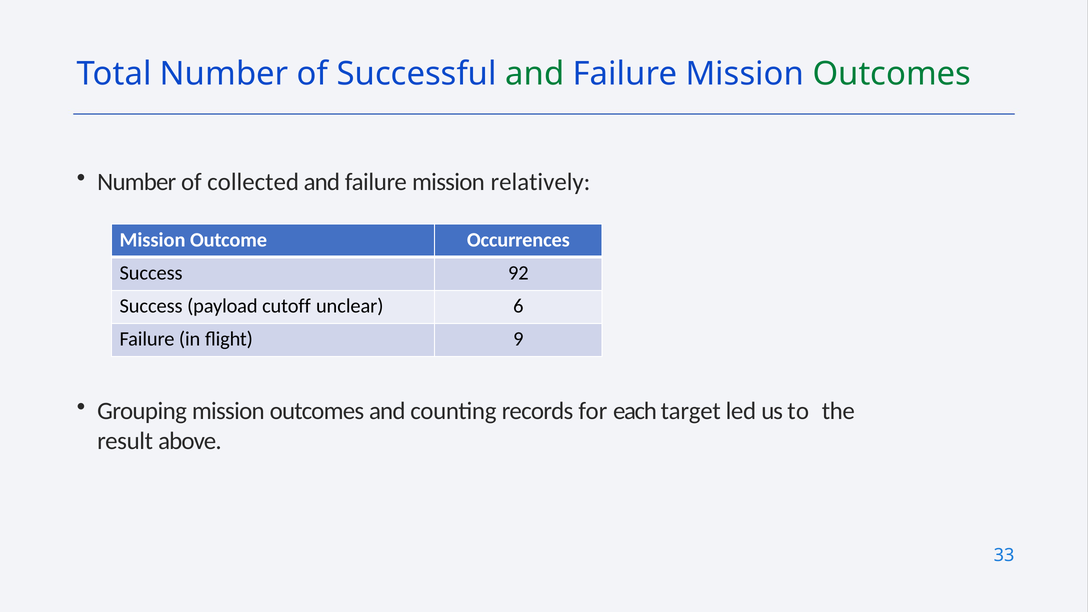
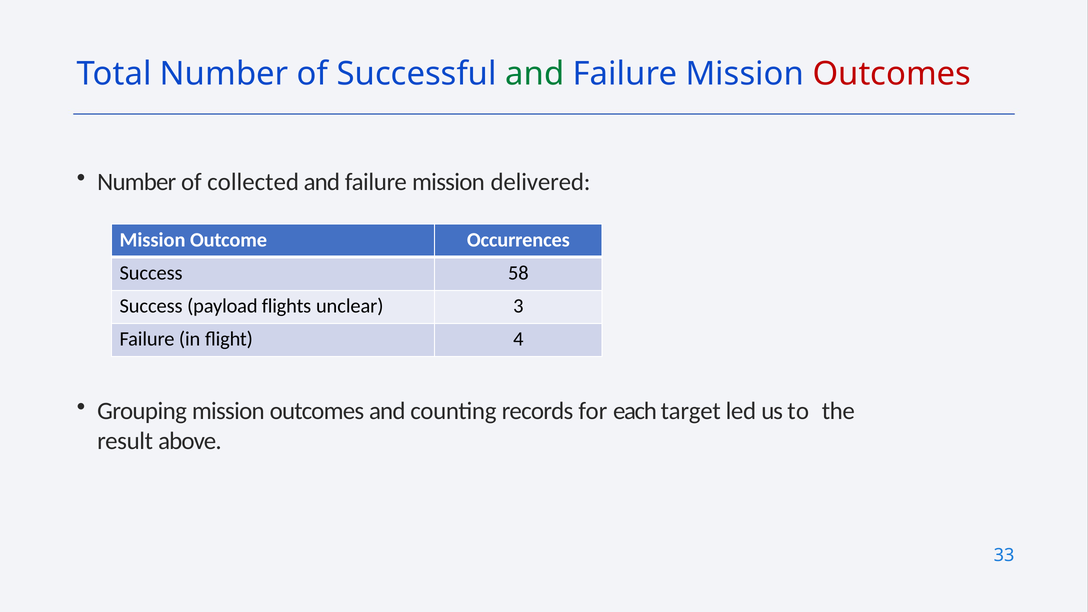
Outcomes colour: green -> red (892, 74)
relatively: relatively -> delivered (541, 182)
92: 92 -> 58 (518, 273)
cutoff: cutoff -> flights (287, 306)
6: 6 -> 3 (518, 306)
9: 9 -> 4 (518, 339)
